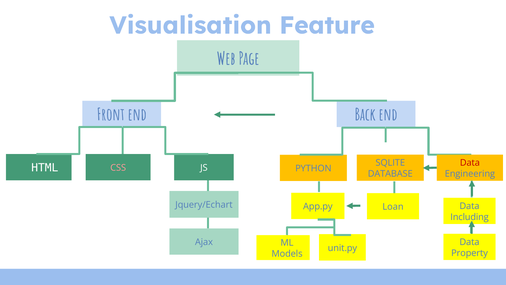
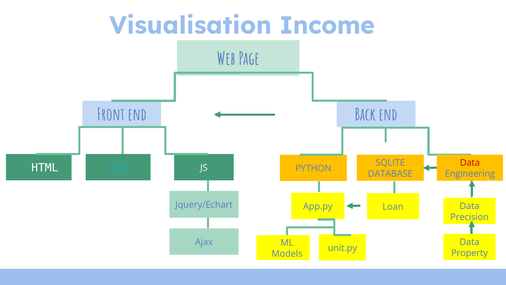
Feature: Feature -> Income (327, 25)
CSS colour: pink -> light blue (118, 168)
Including: Including -> Precision (470, 217)
